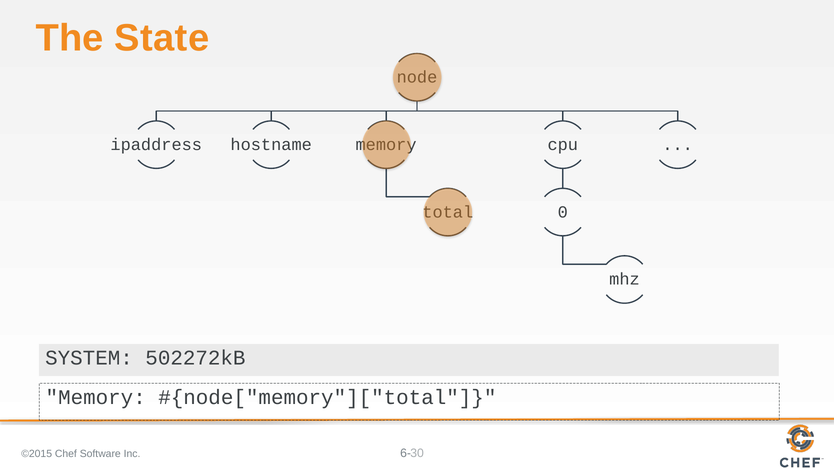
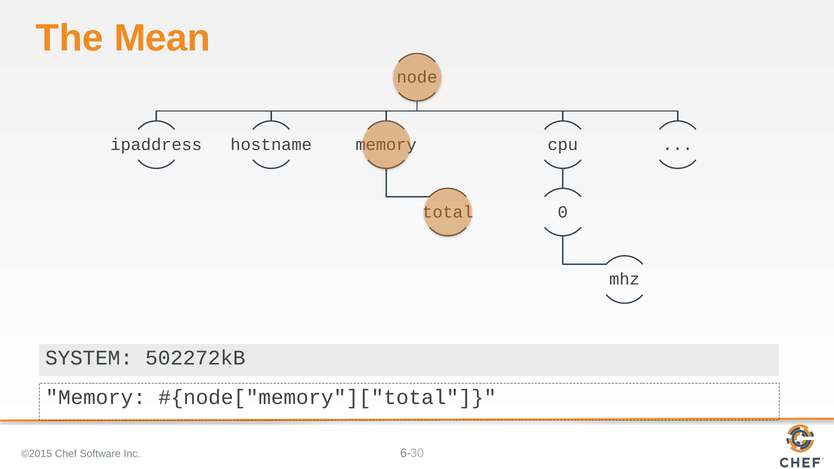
State: State -> Mean (162, 38)
